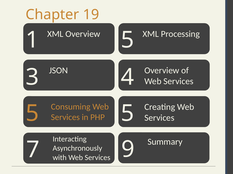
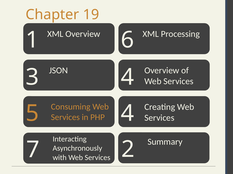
1 5: 5 -> 6 (127, 40)
5 5: 5 -> 4 (127, 114)
9: 9 -> 2 (128, 150)
